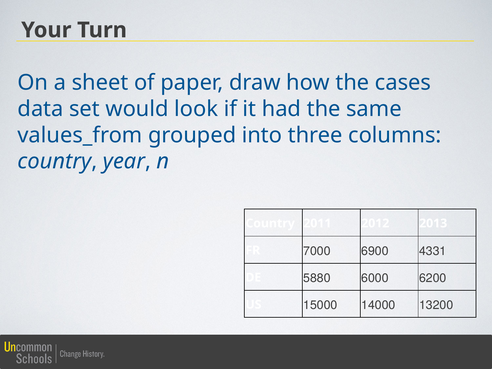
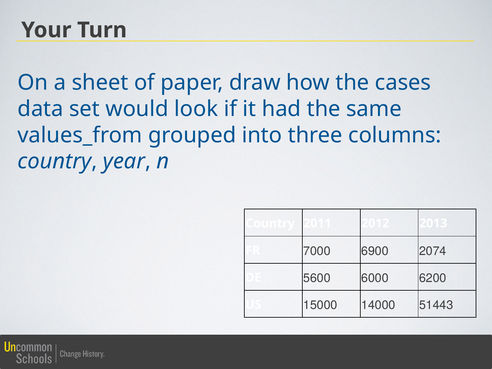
4331: 4331 -> 2074 (433, 251)
5880: 5880 -> 5600 (317, 278)
13200: 13200 -> 51443 (436, 305)
